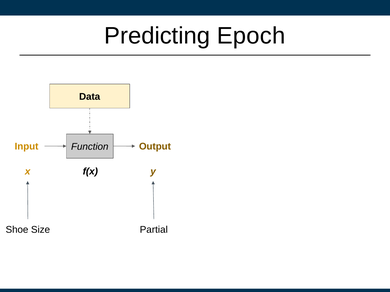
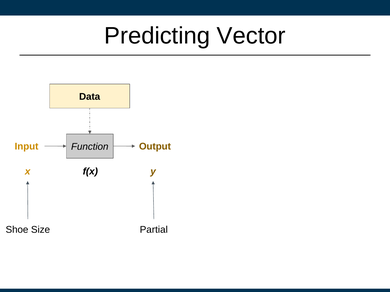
Epoch: Epoch -> Vector (251, 36)
